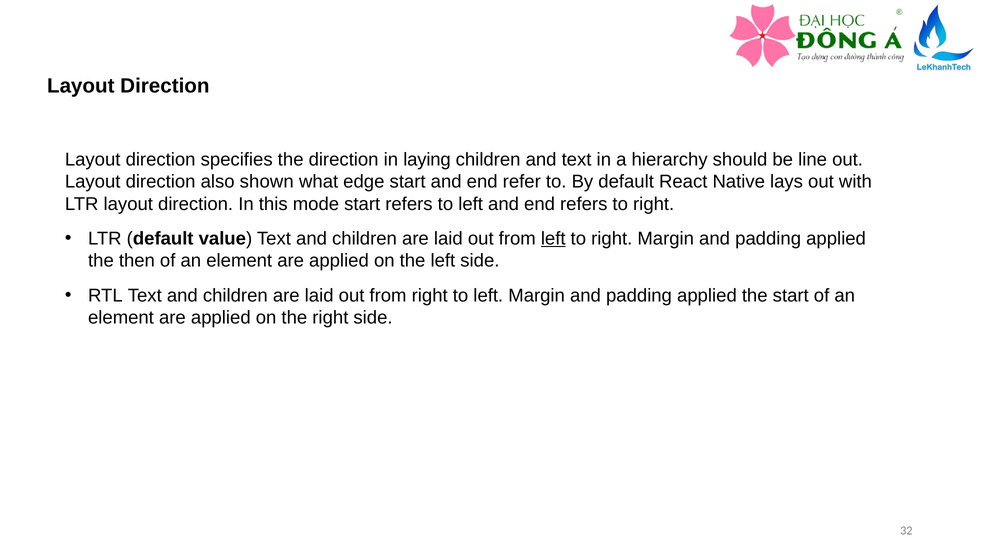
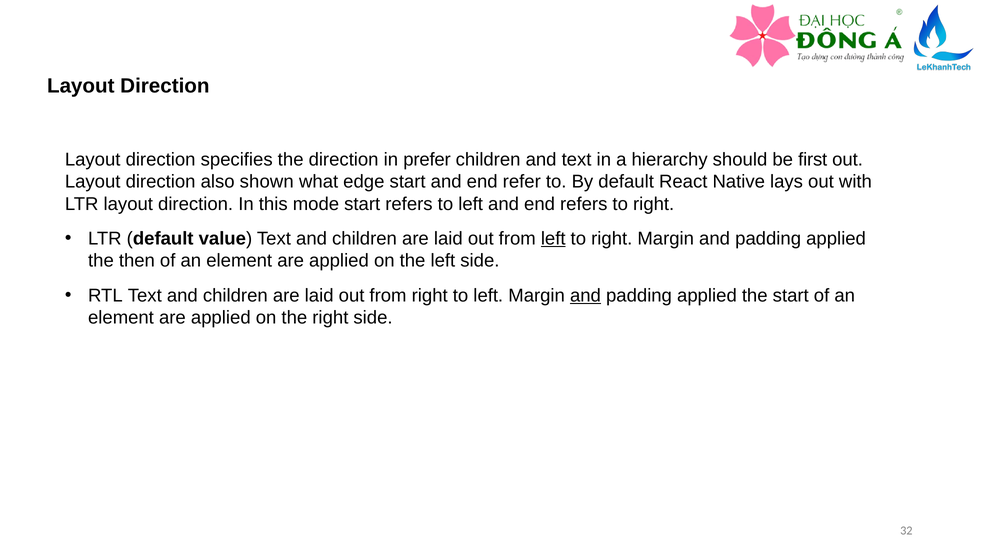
laying: laying -> prefer (427, 159)
line: line -> first (813, 159)
and underline: none -> present (585, 295)
